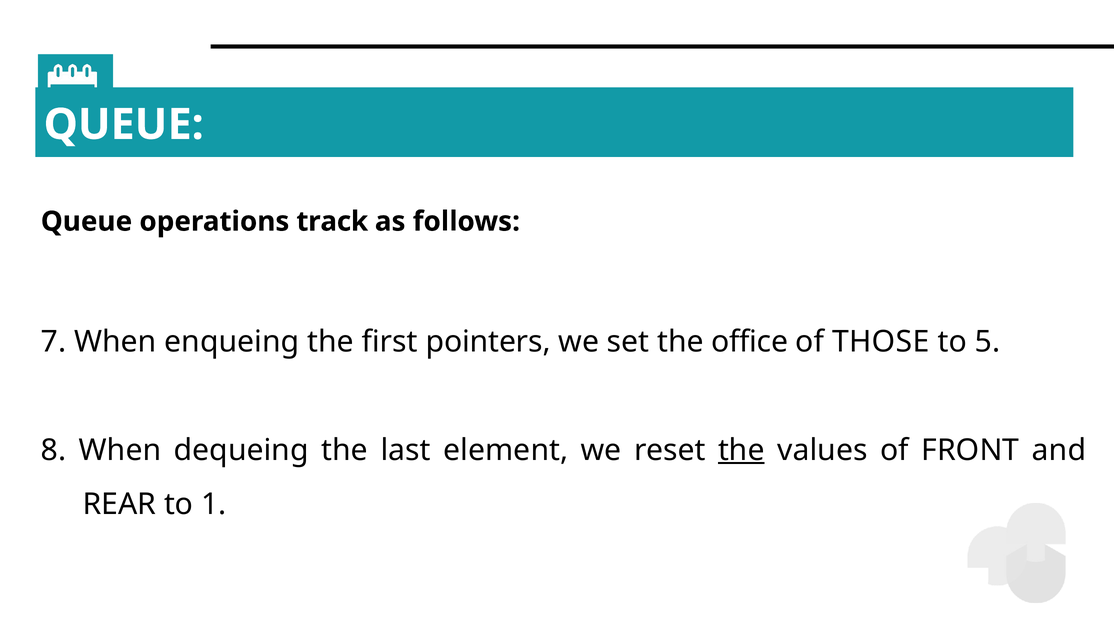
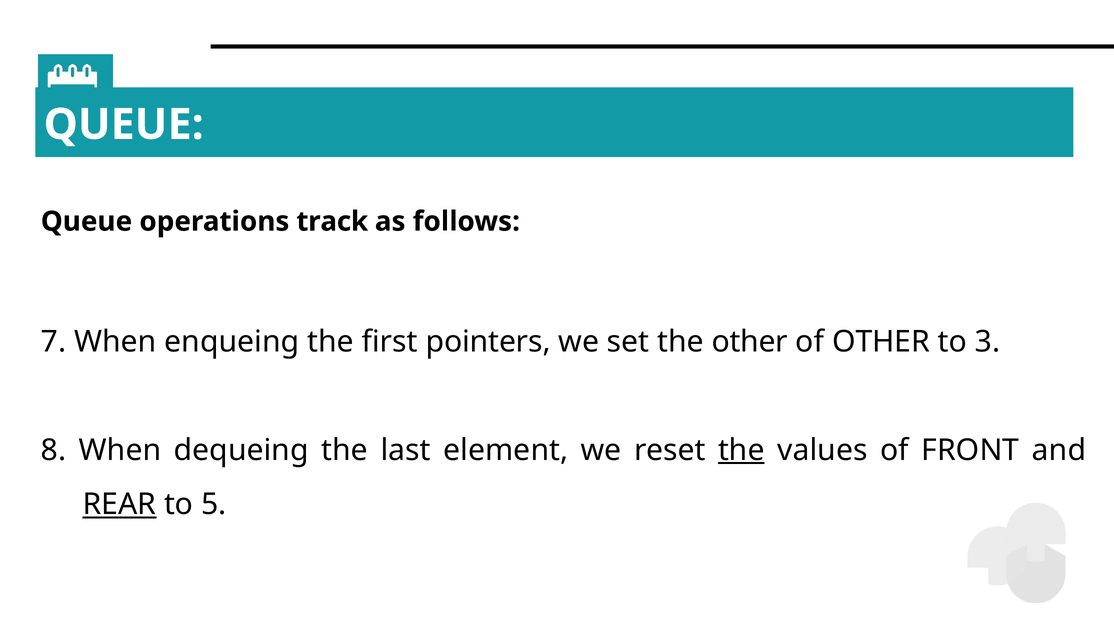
the office: office -> other (750, 342)
of THOSE: THOSE -> OTHER (881, 342)
5: 5 -> 3 (988, 342)
REAR underline: none -> present (119, 505)
1: 1 -> 5 (214, 505)
